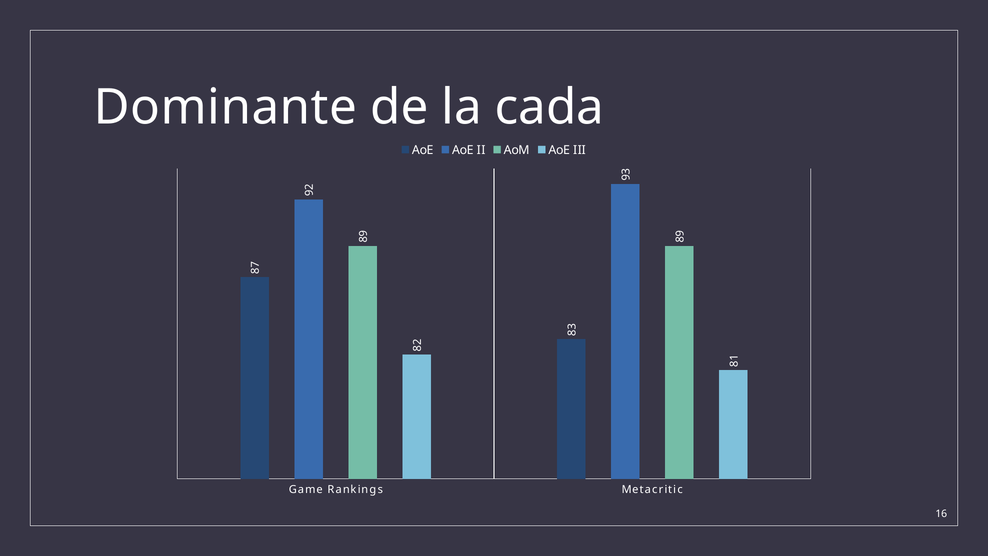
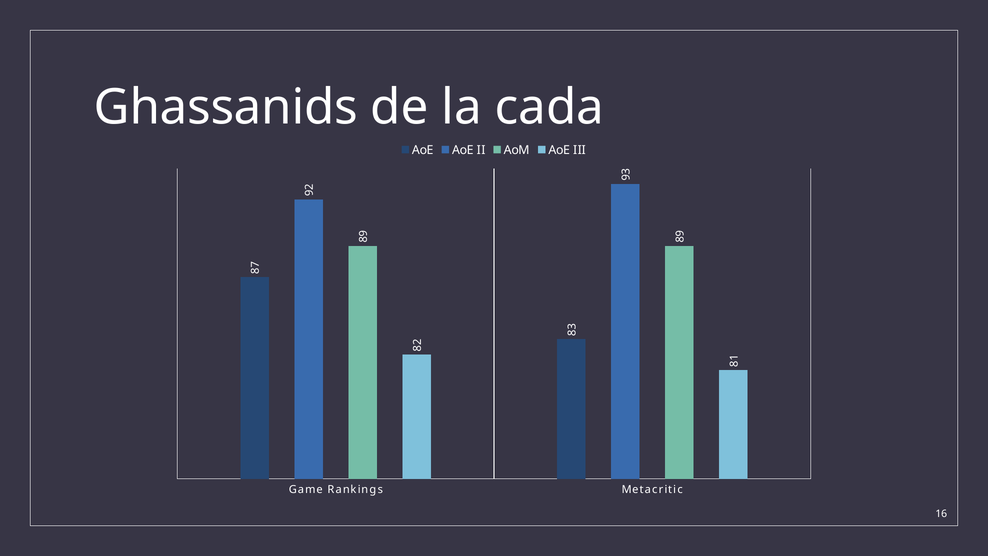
Dominante: Dominante -> Ghassanids (226, 107)
